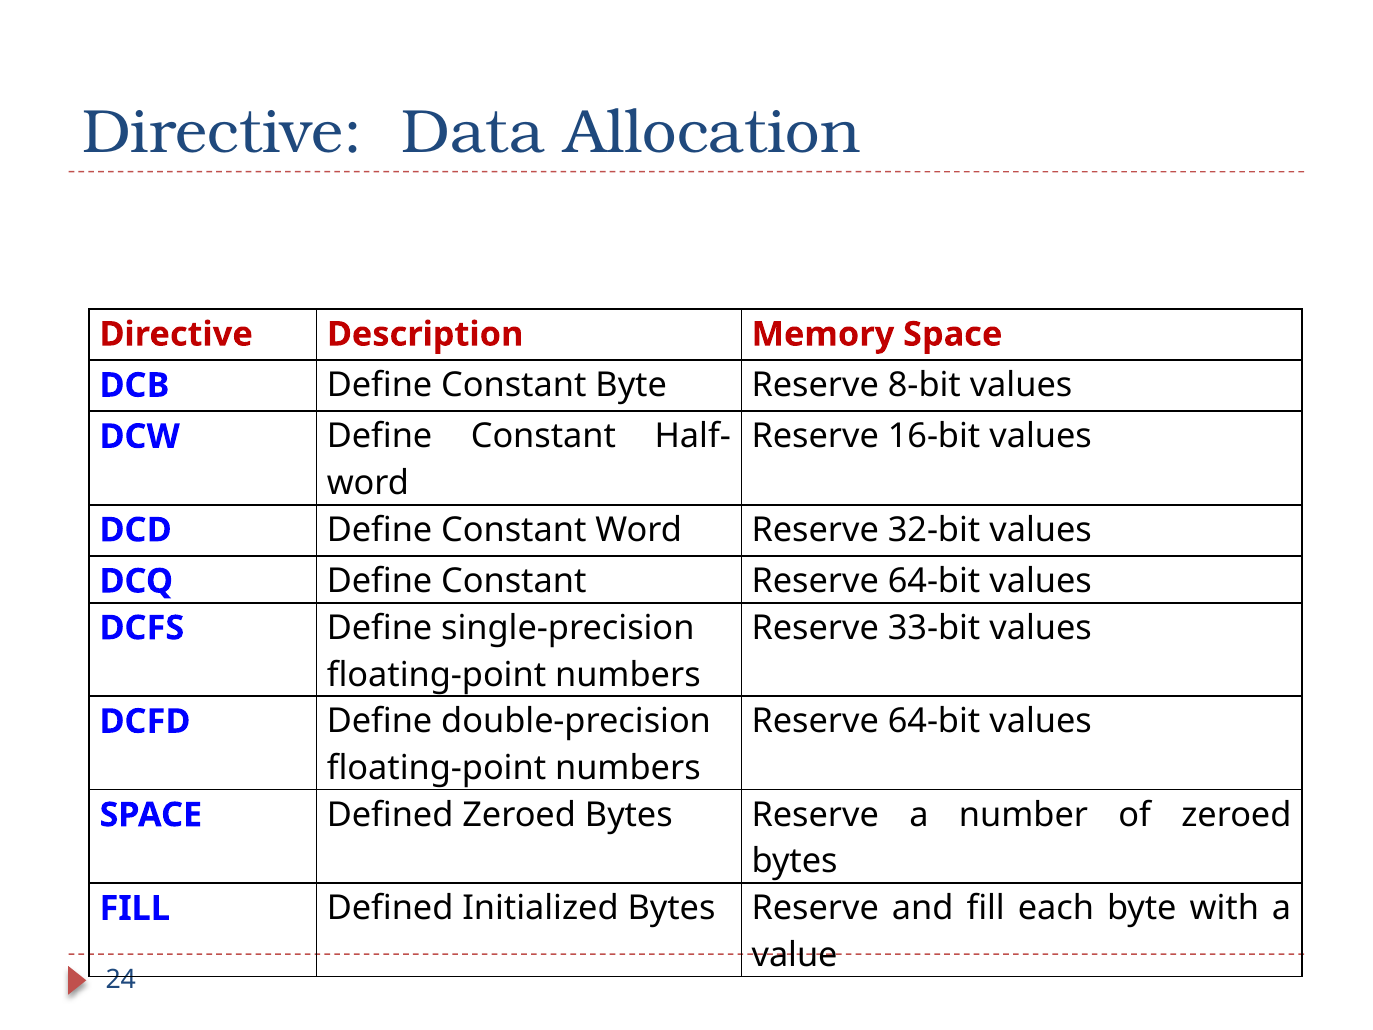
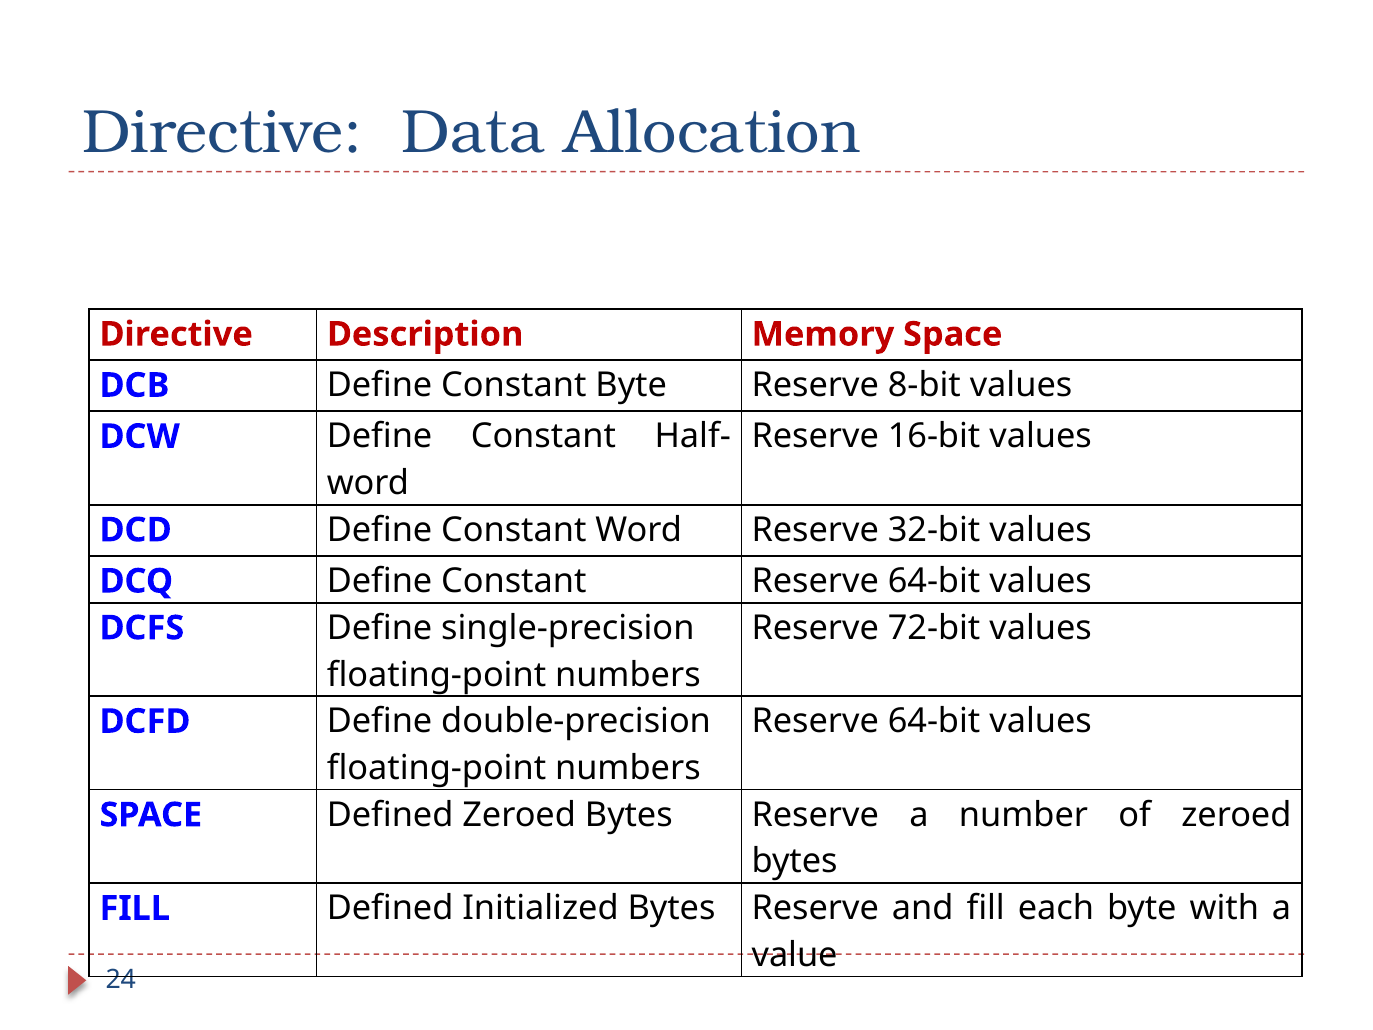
33-bit: 33-bit -> 72-bit (934, 628)
